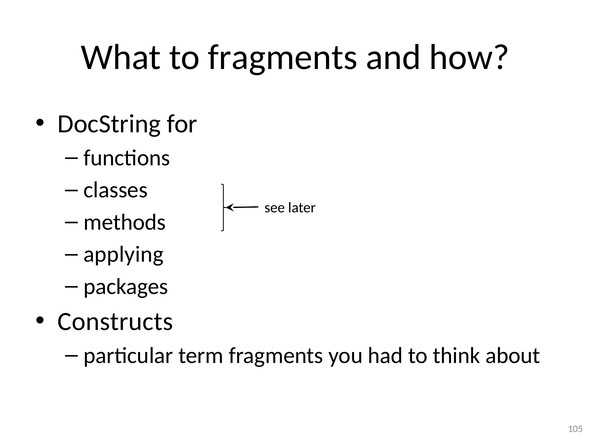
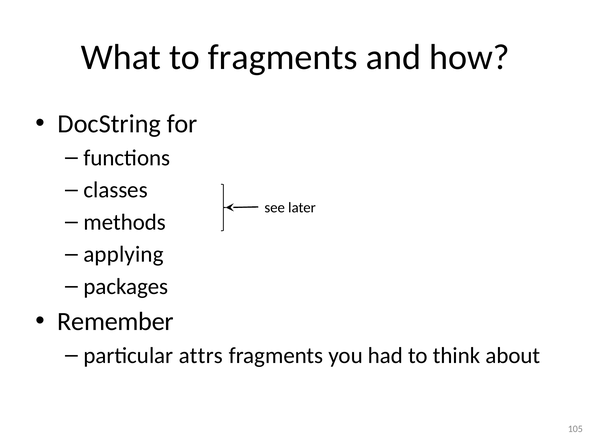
Constructs: Constructs -> Remember (116, 322)
term: term -> attrs (201, 356)
